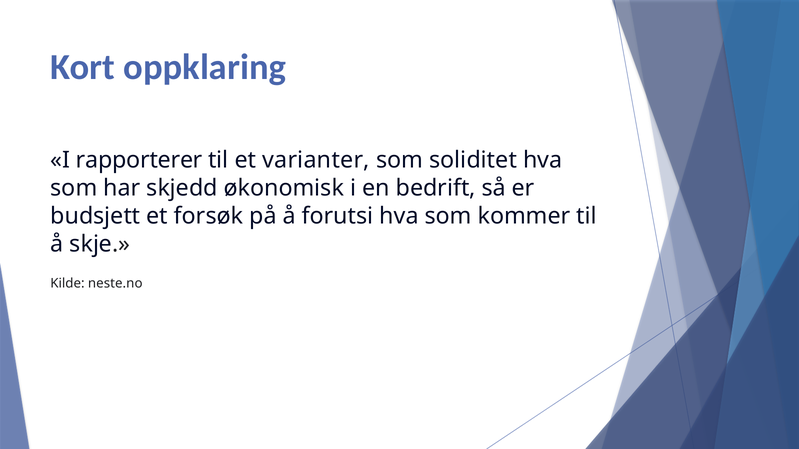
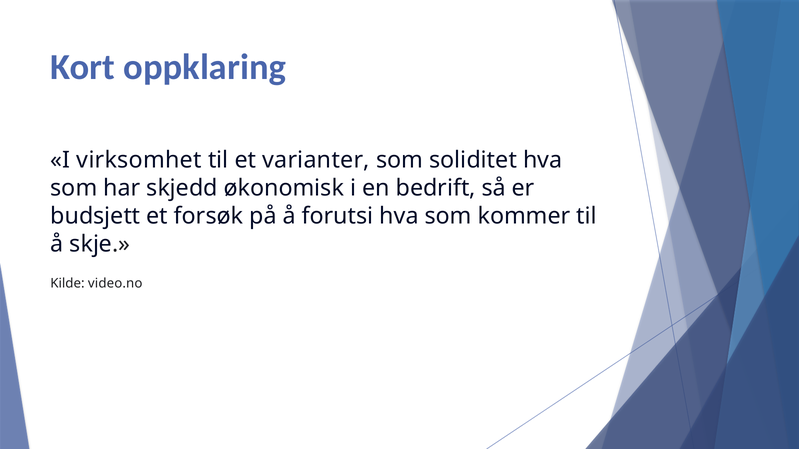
rapporterer: rapporterer -> virksomhet (139, 160)
neste.no: neste.no -> video.no (115, 284)
